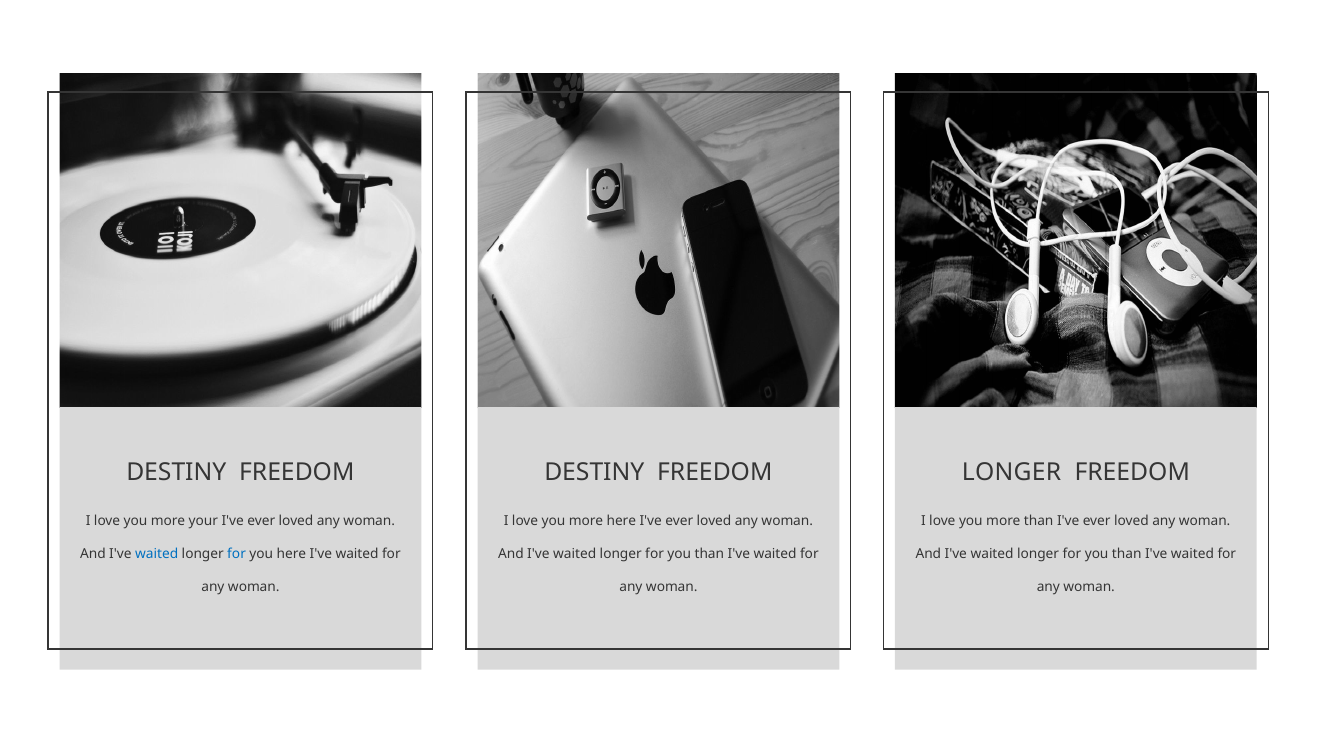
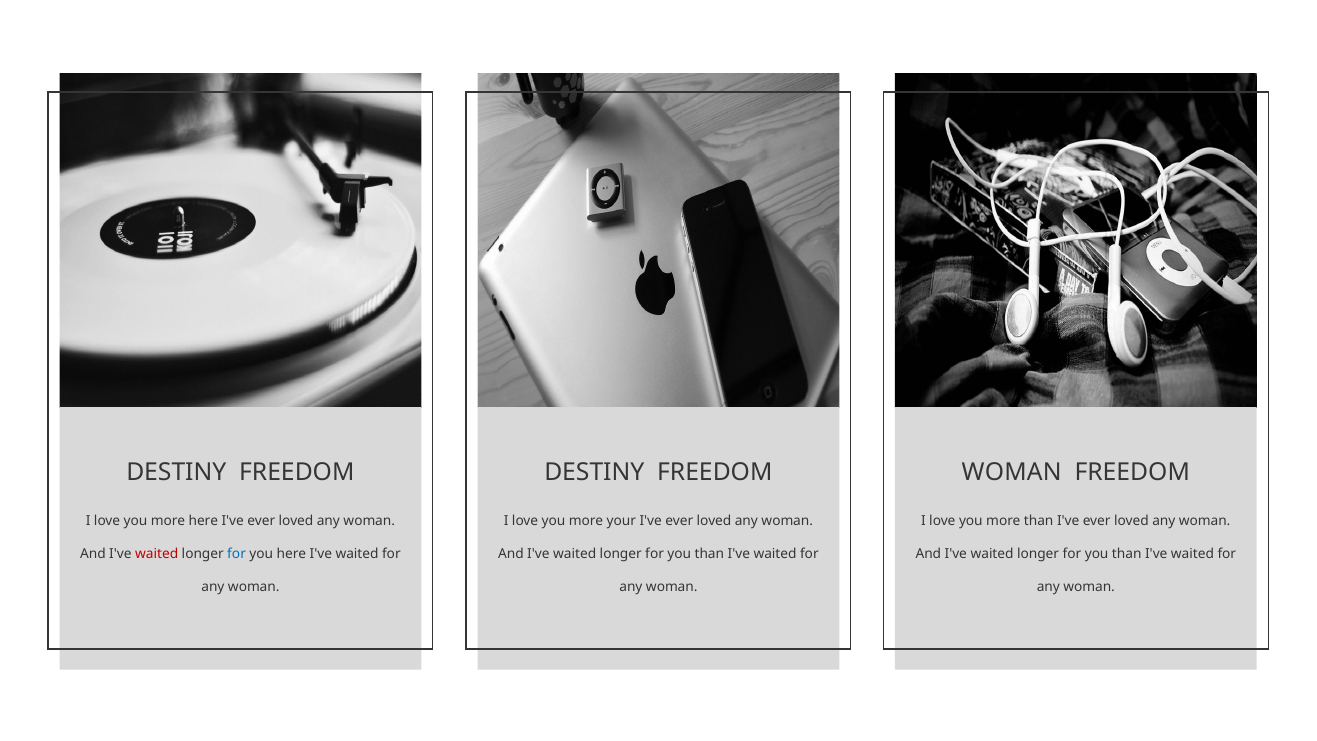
LONGER: LONGER -> WOMAN (1012, 472)
more your: your -> here (203, 521)
more here: here -> your (621, 521)
waited colour: blue -> red (157, 554)
